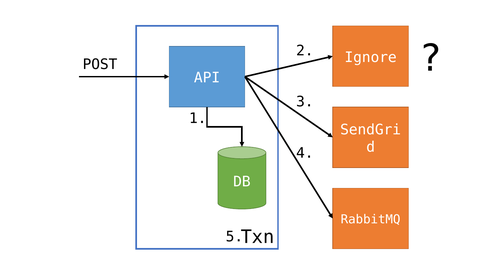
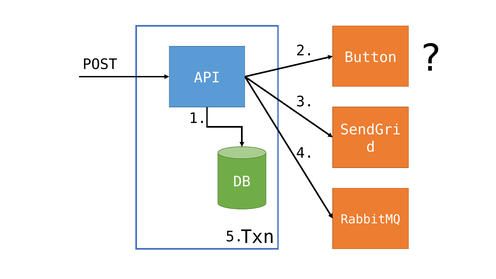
Ignore: Ignore -> Button (371, 57)
